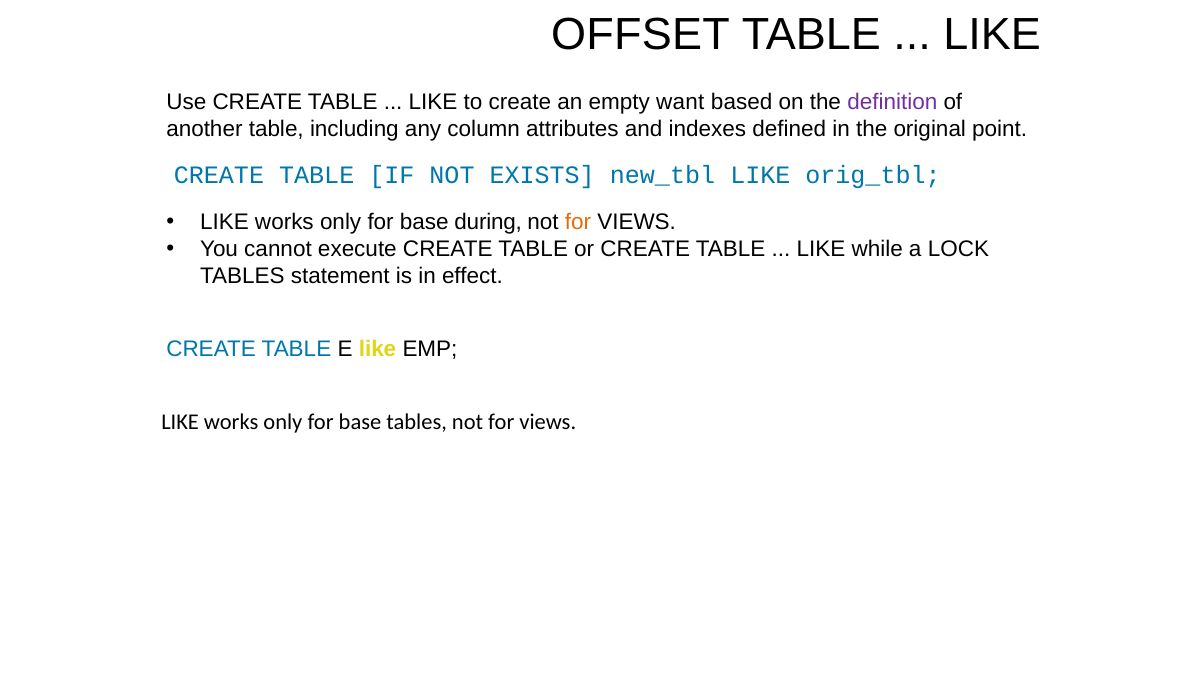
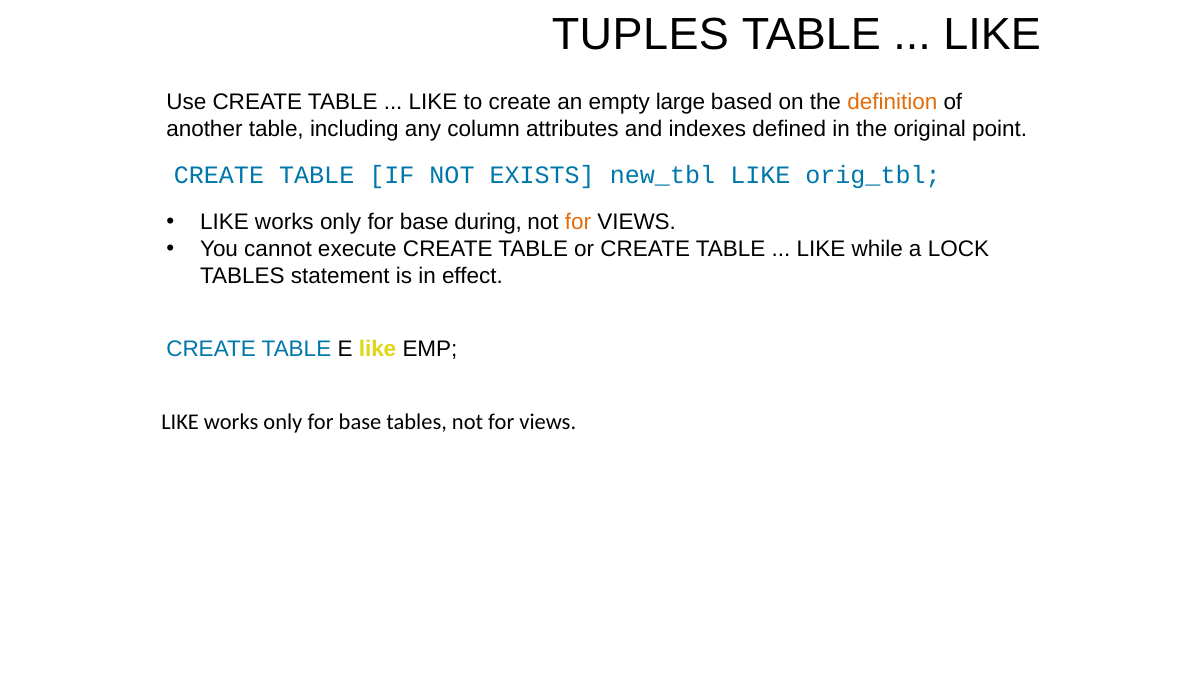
OFFSET: OFFSET -> TUPLES (640, 35)
want: want -> large (680, 102)
definition colour: purple -> orange (892, 102)
